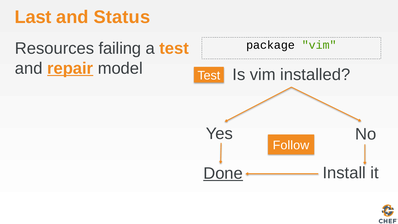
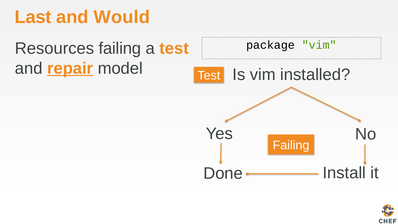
Status: Status -> Would (122, 17)
Follow: Follow -> Failing (291, 145)
Done underline: present -> none (223, 173)
